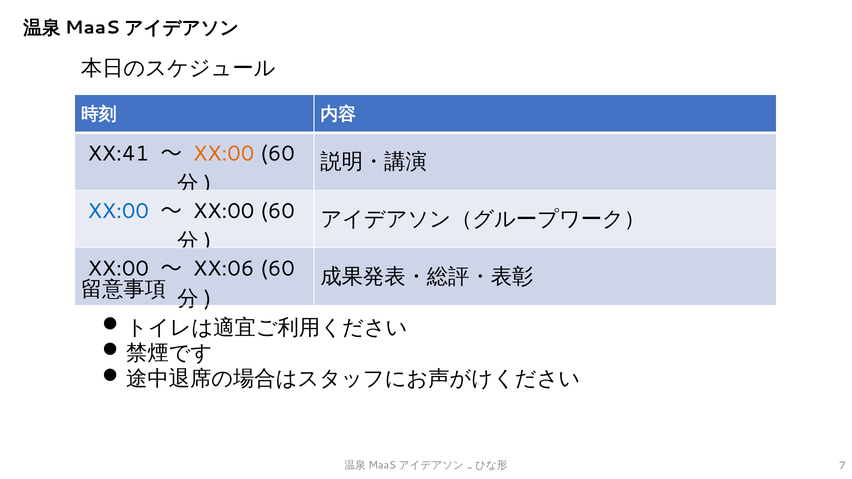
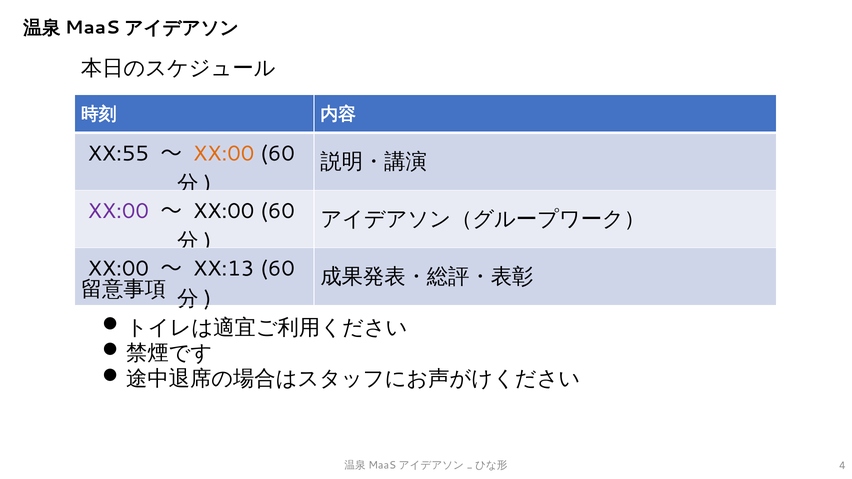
XX:41: XX:41 -> XX:55 (118, 154)
XX:00 colour: blue -> purple (118, 211)
XX:06: XX:06 -> XX:13 (224, 269)
7: 7 -> 4 (842, 466)
